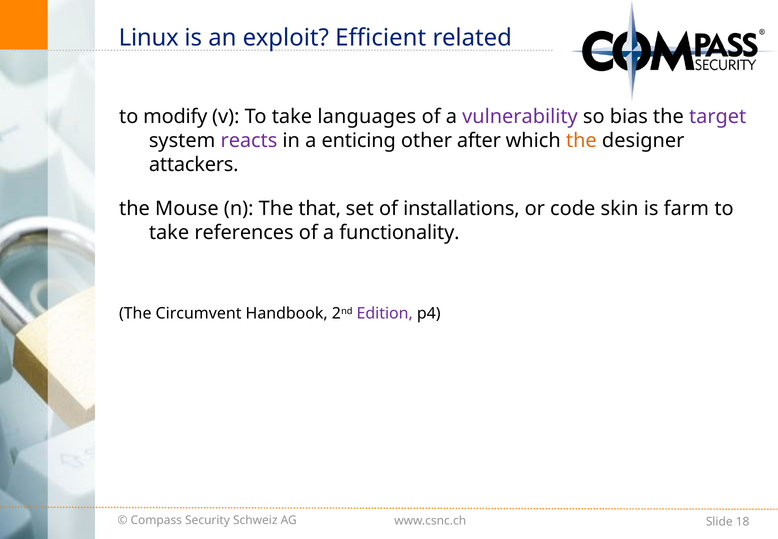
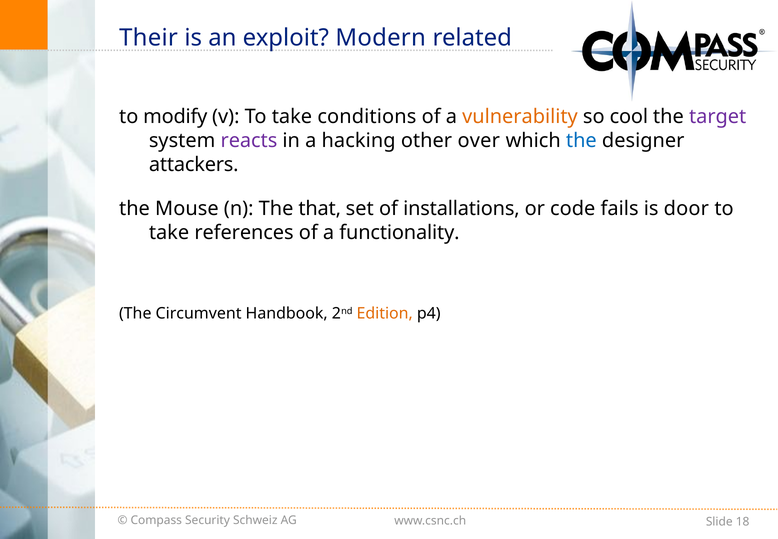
Linux: Linux -> Their (148, 38)
Efficient: Efficient -> Modern (381, 38)
languages: languages -> conditions (367, 117)
vulnerability colour: purple -> orange (520, 117)
bias: bias -> cool (629, 117)
enticing: enticing -> hacking (359, 141)
after: after -> over (479, 141)
the colour: orange -> blue (581, 141)
skin: skin -> fails (620, 208)
farm: farm -> door (686, 208)
Edition colour: purple -> orange (385, 313)
